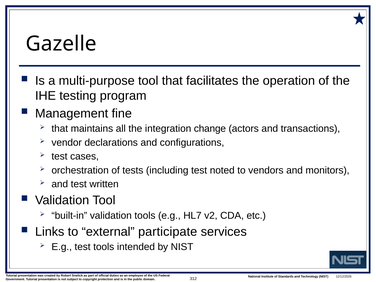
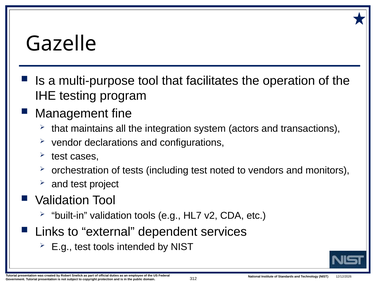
change: change -> system (210, 129)
written: written -> project (104, 184)
participate: participate -> dependent (168, 232)
